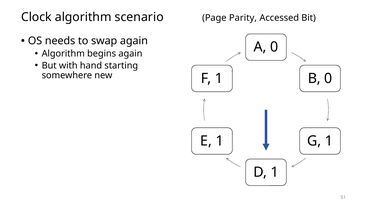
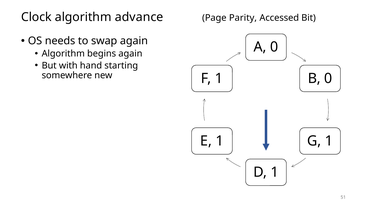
scenario: scenario -> advance (139, 17)
